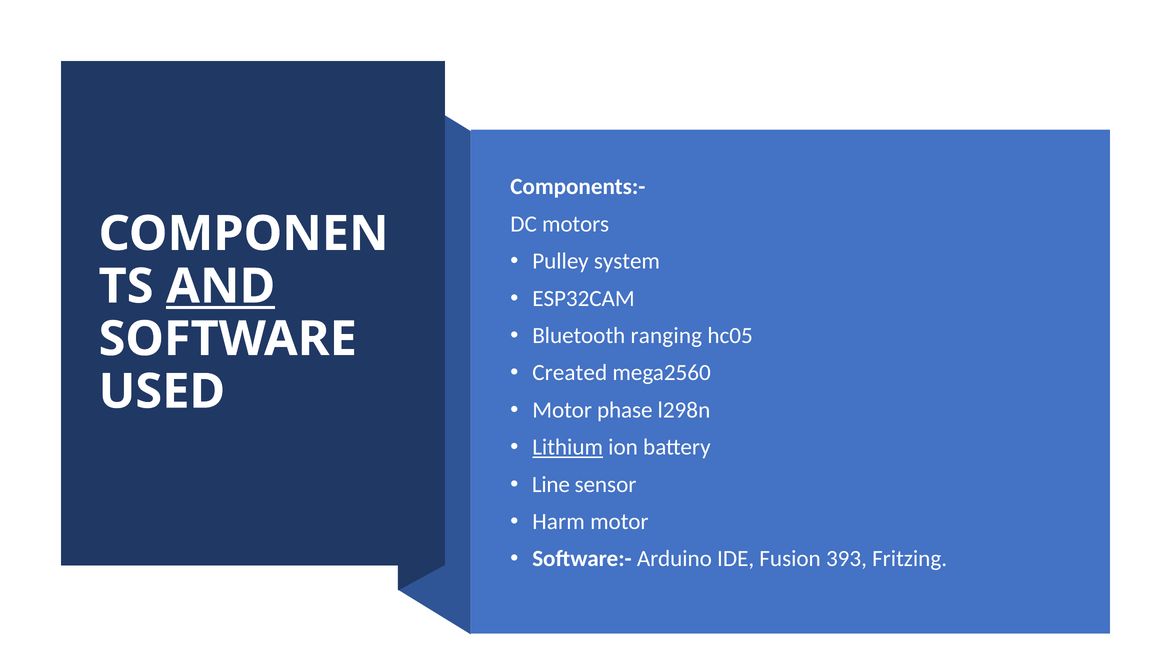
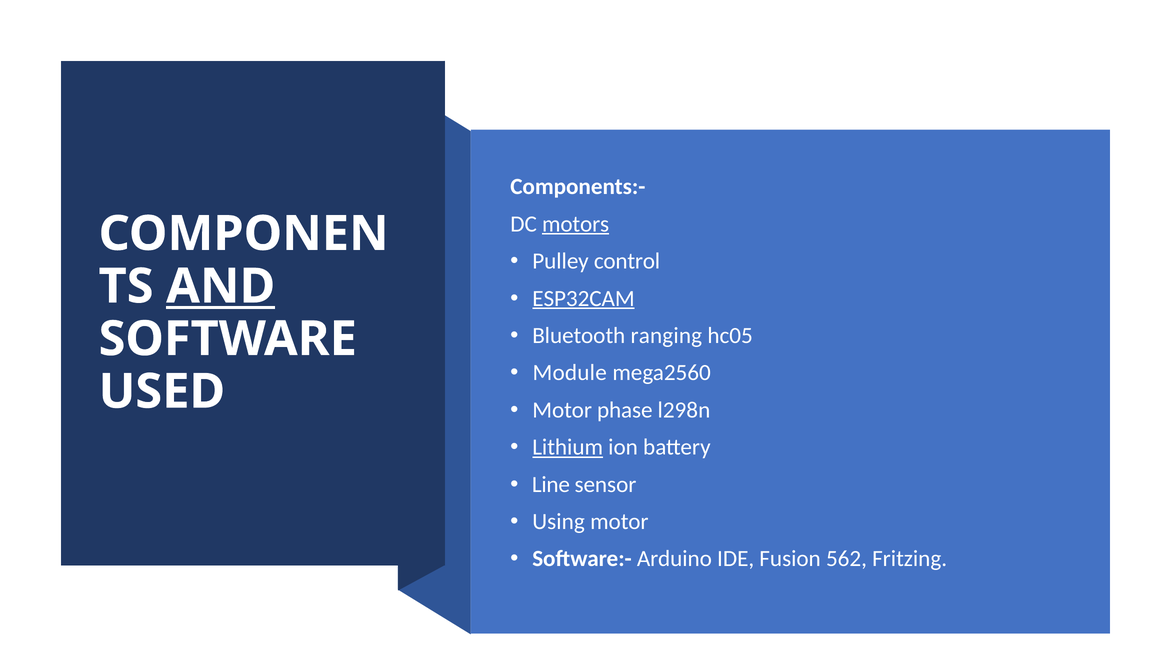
motors underline: none -> present (576, 224)
system: system -> control (627, 261)
ESP32CAM underline: none -> present (583, 299)
Created: Created -> Module (570, 373)
Harm: Harm -> Using (559, 522)
393: 393 -> 562 (846, 559)
